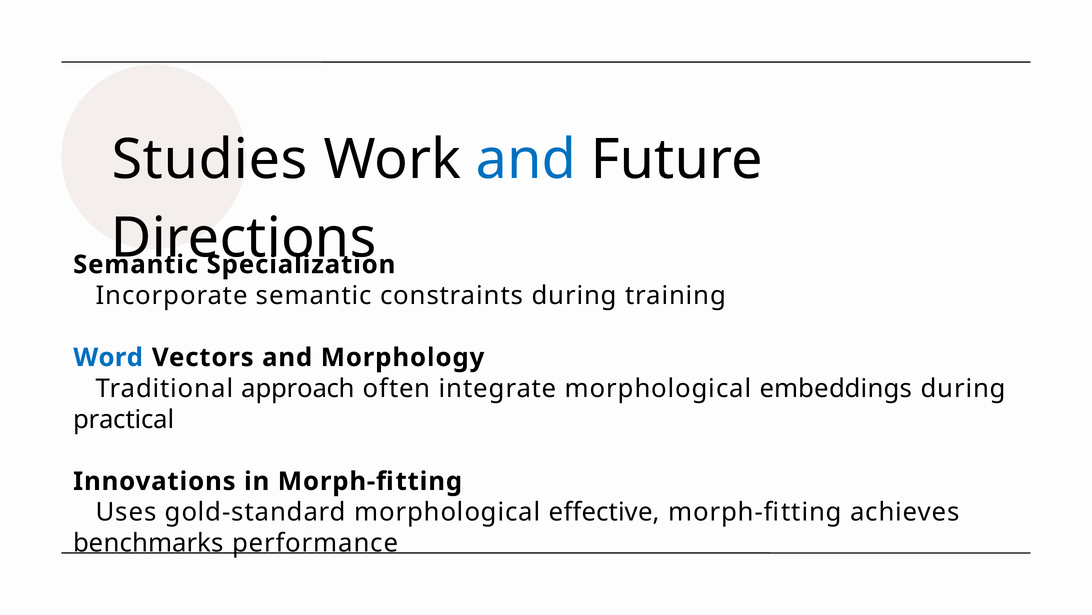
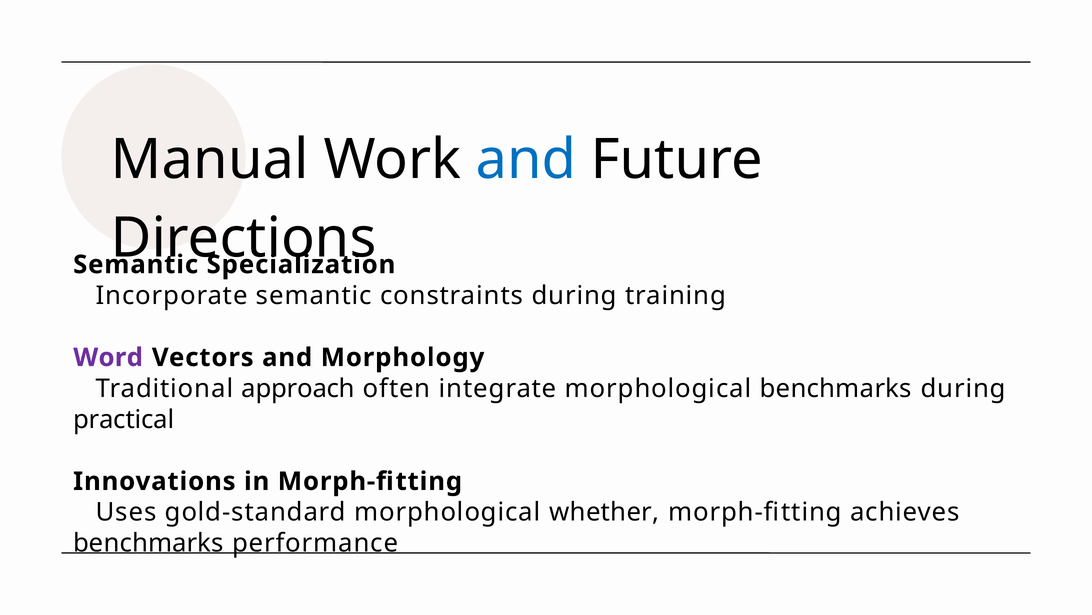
Studies: Studies -> Manual (210, 159)
Word colour: blue -> purple (108, 357)
morphological embeddings: embeddings -> benchmarks (836, 388)
effective: effective -> whether (604, 512)
